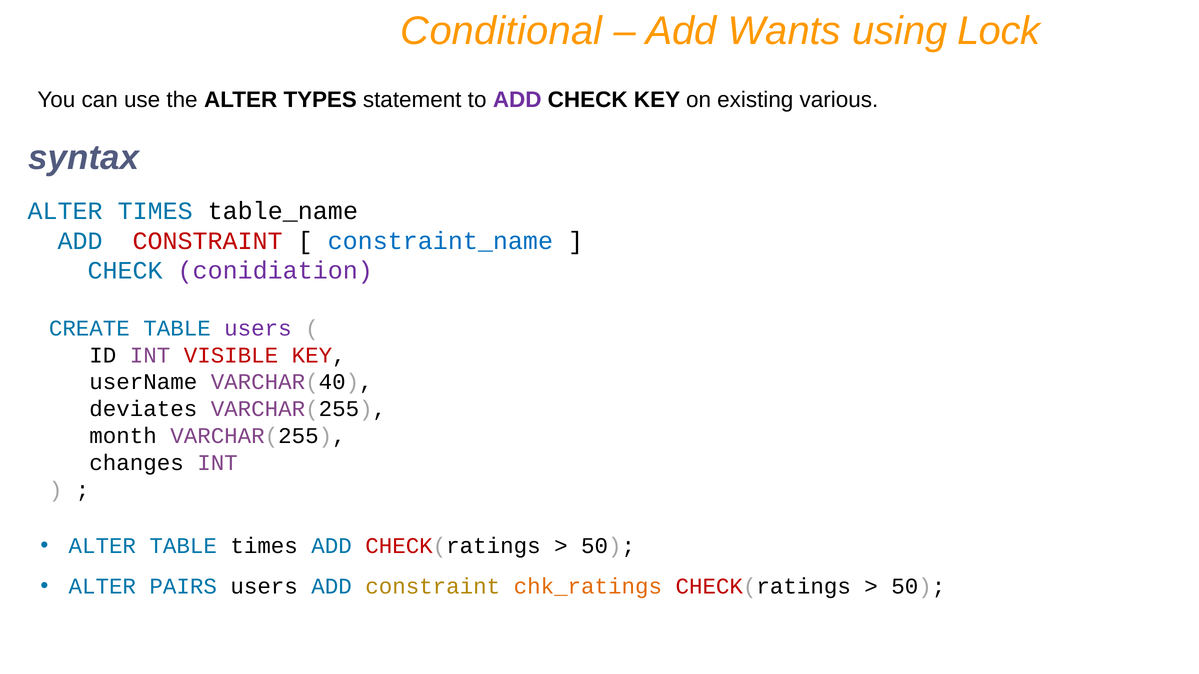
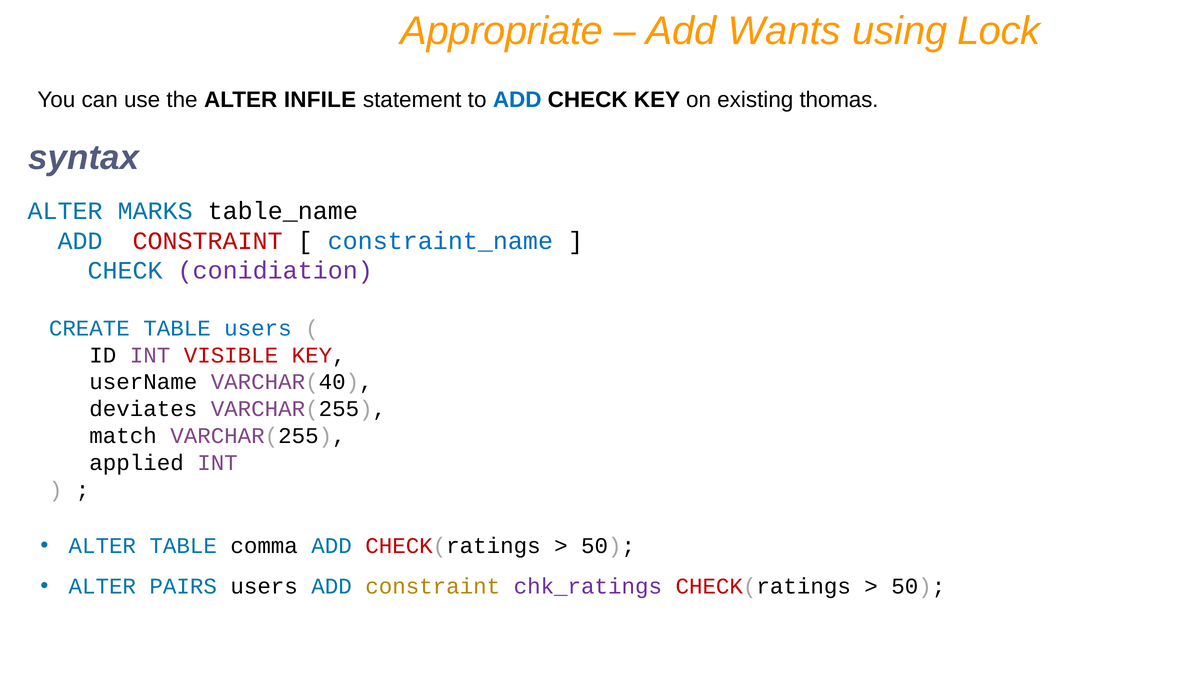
Conditional: Conditional -> Appropriate (502, 31)
TYPES: TYPES -> INFILE (320, 100)
ADD colour: purple -> blue (517, 100)
various: various -> thomas (839, 100)
ALTER TIMES: TIMES -> MARKS (155, 211)
users colour: purple -> blue (258, 328)
month: month -> match (123, 436)
changes: changes -> applied (137, 463)
TABLE times: times -> comma (264, 546)
chk_ratings colour: orange -> purple (588, 587)
